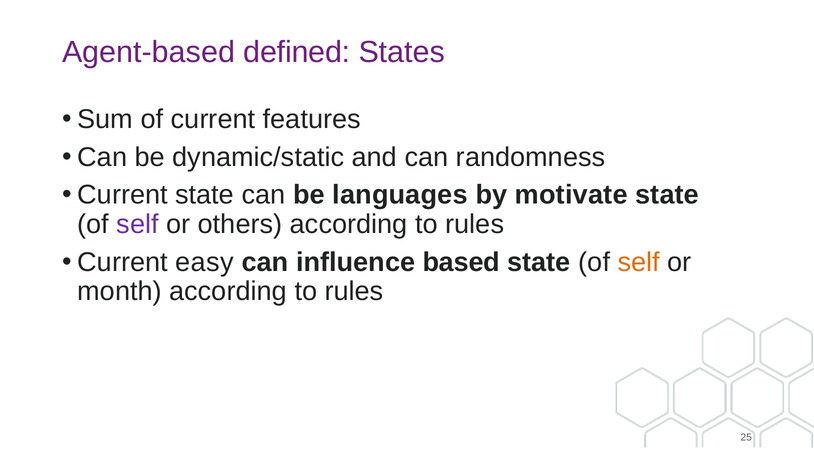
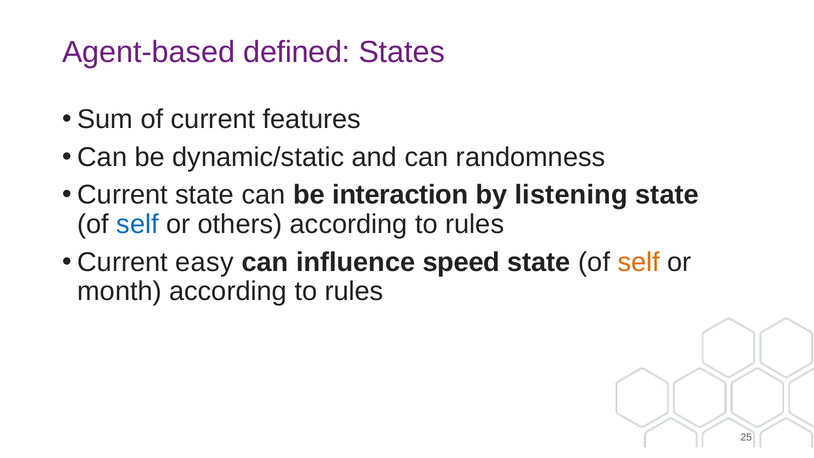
languages: languages -> interaction (400, 195)
motivate: motivate -> listening (571, 195)
self colour: purple -> blue (138, 224)
based: based -> speed (461, 262)
